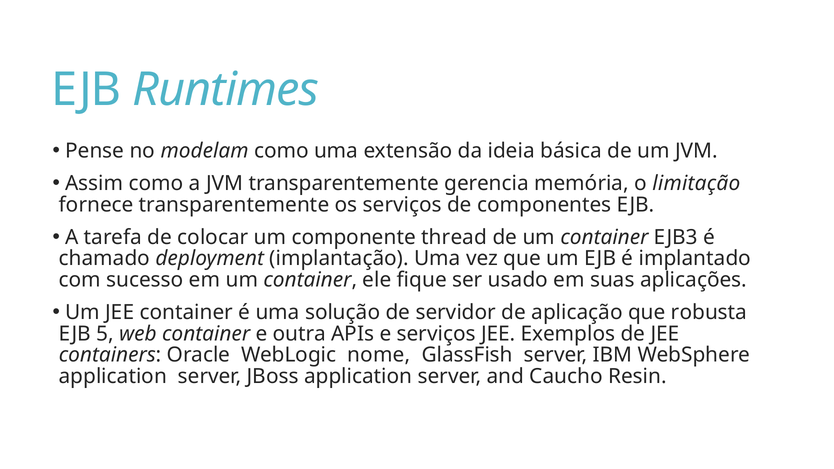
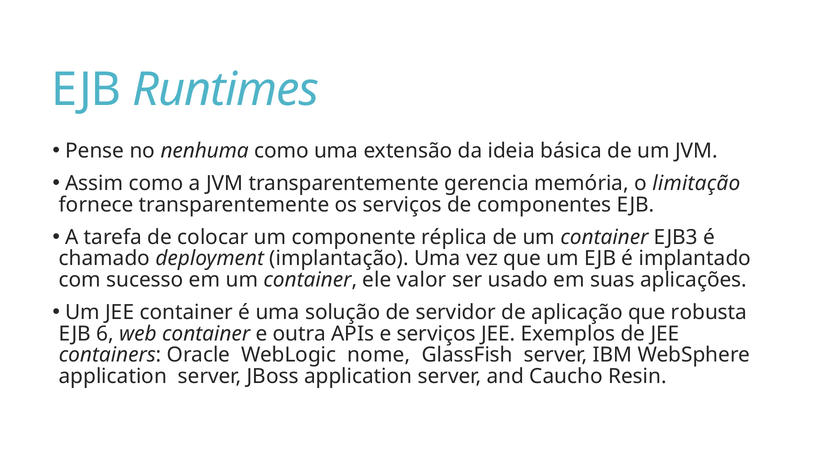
modelam: modelam -> nenhuma (205, 151)
thread: thread -> réplica (454, 237)
fique: fique -> valor (422, 280)
5: 5 -> 6 (105, 334)
